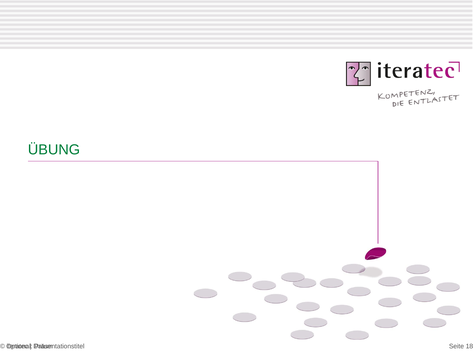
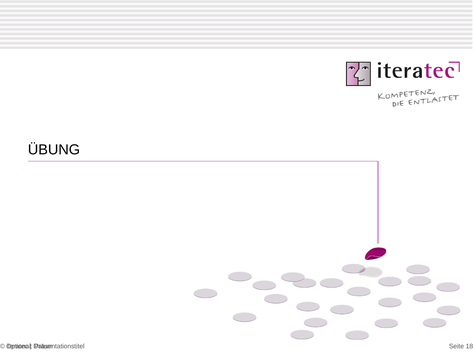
ÜBUNG colour: green -> black (54, 150)
